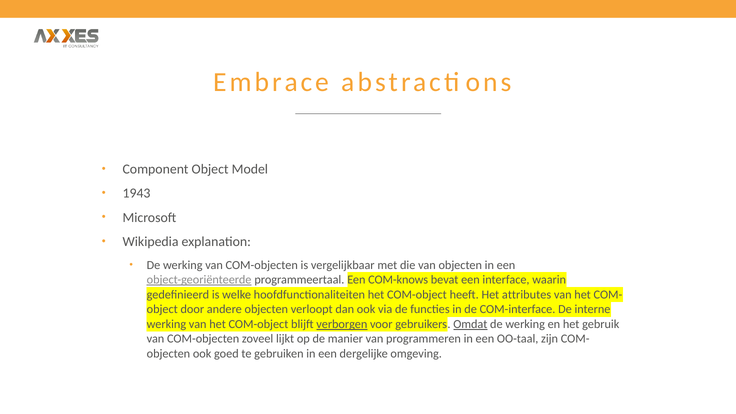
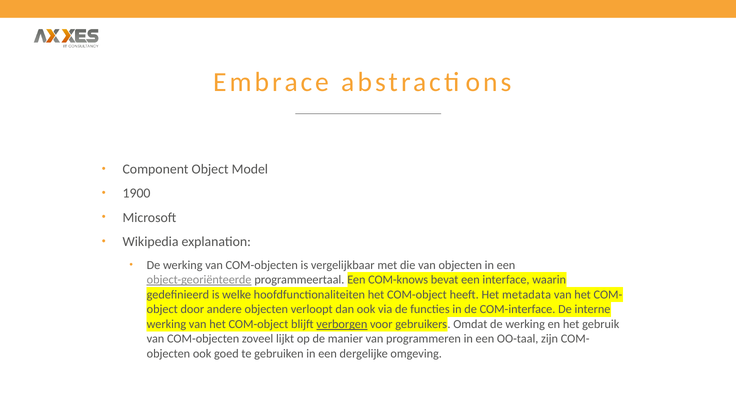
1943: 1943 -> 1900 (137, 193)
attributes: attributes -> metadata (527, 295)
Omdat underline: present -> none (470, 324)
